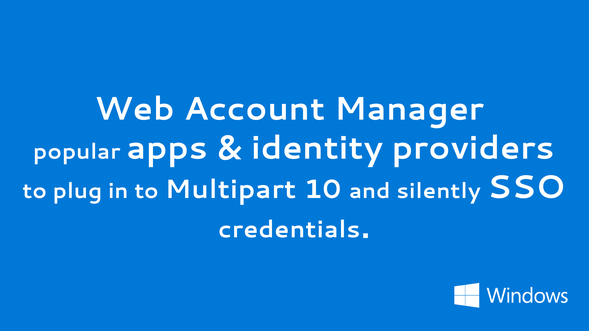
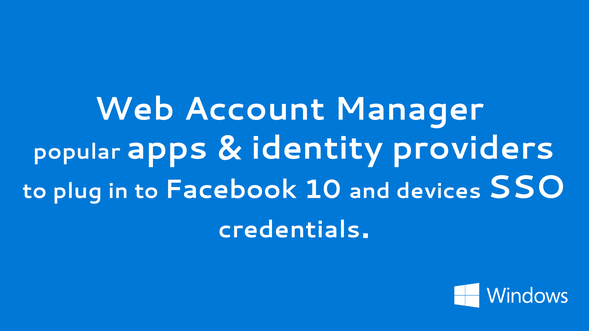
Multipart: Multipart -> Facebook (231, 190)
silently: silently -> devices (439, 191)
